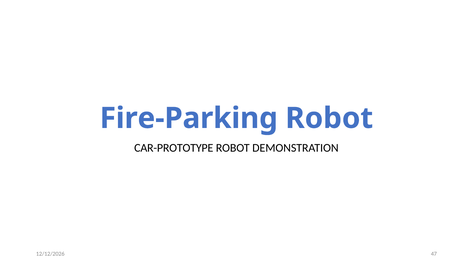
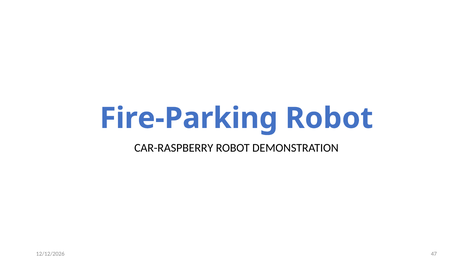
CAR-PROTOTYPE: CAR-PROTOTYPE -> CAR-RASPBERRY (174, 148)
